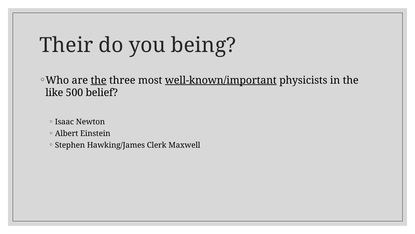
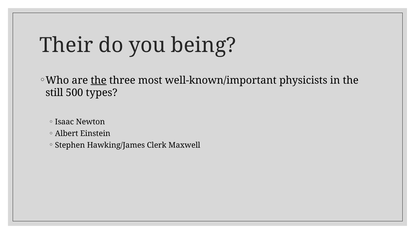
well-known/important underline: present -> none (221, 80)
like: like -> still (54, 93)
belief: belief -> types (102, 93)
